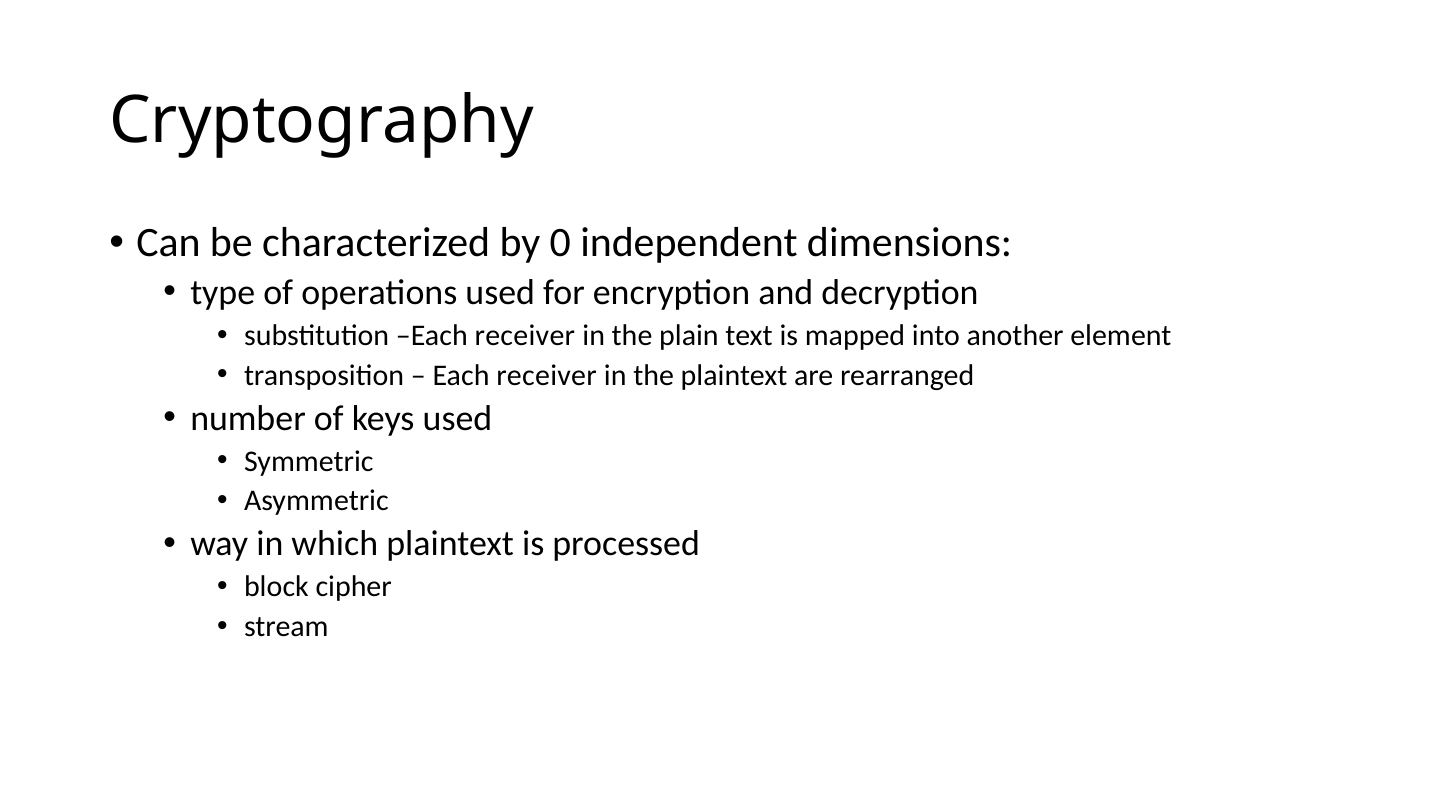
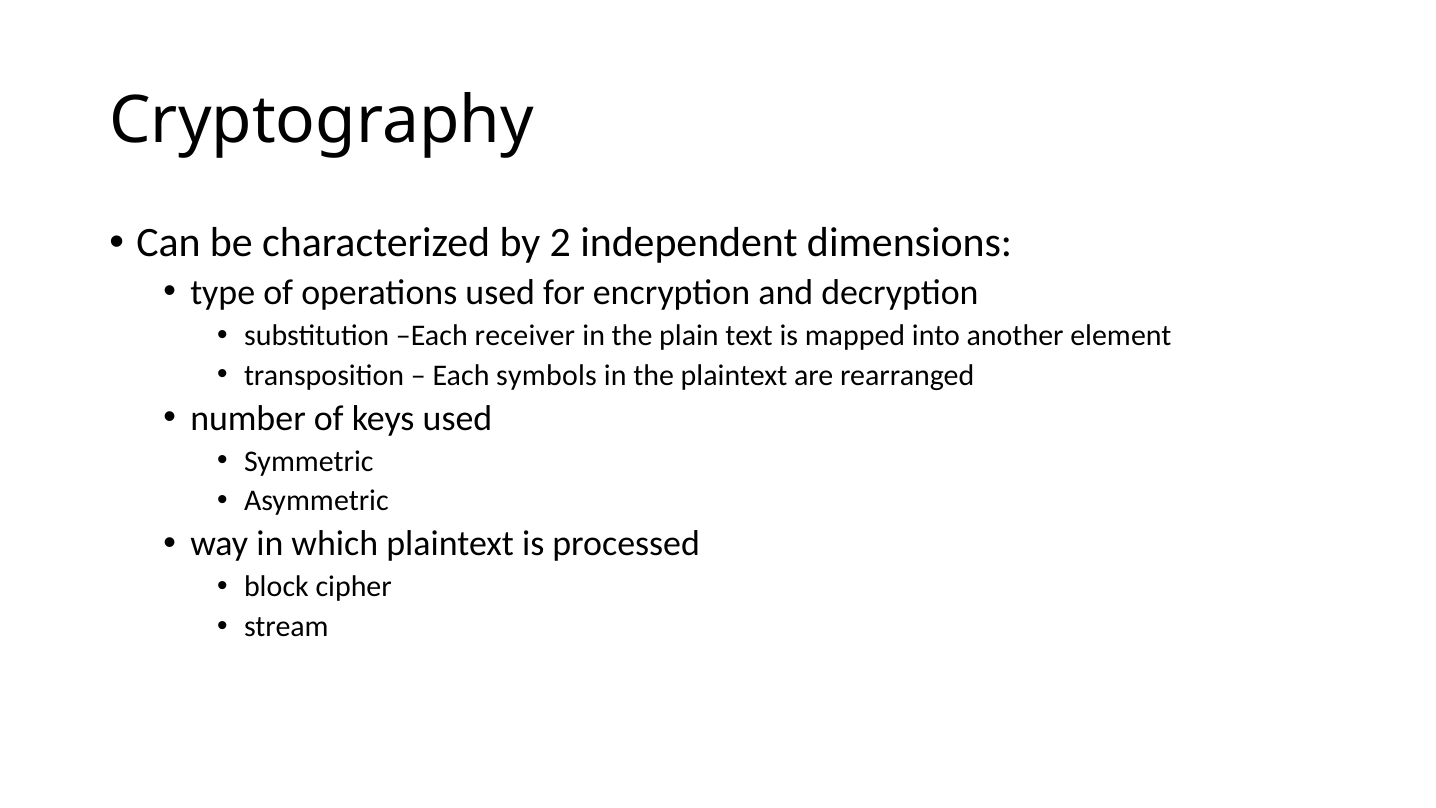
0: 0 -> 2 (560, 243)
receiver: receiver -> symbols (547, 375)
